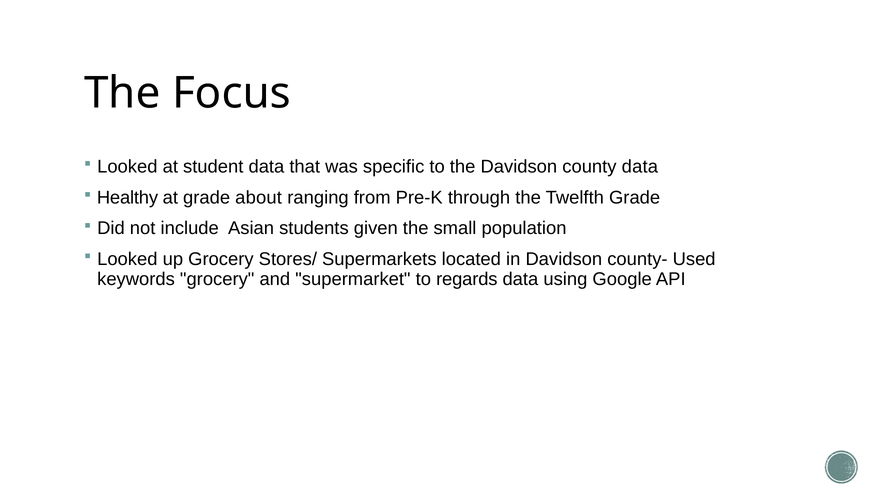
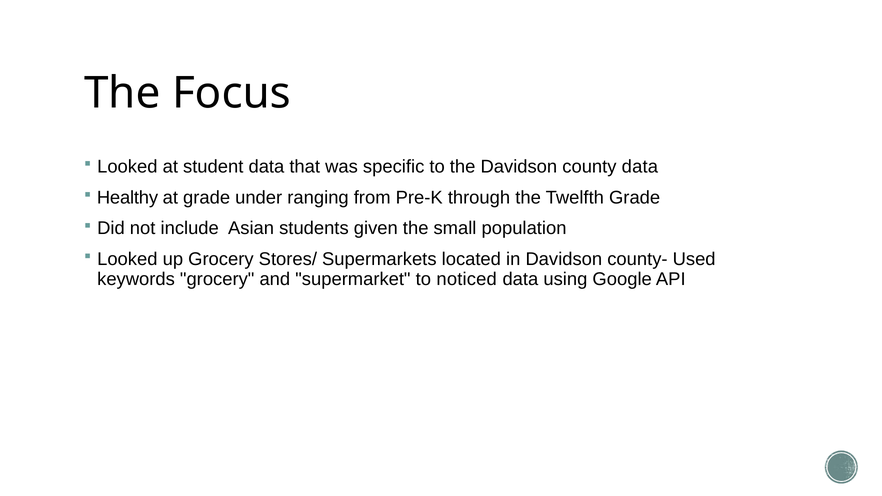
about: about -> under (259, 198)
regards: regards -> noticed (467, 279)
